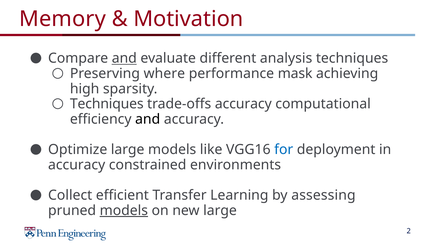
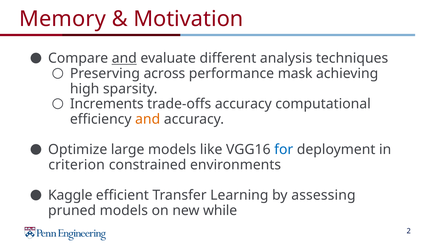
where: where -> across (164, 74)
Techniques: Techniques -> Increments (107, 104)
and colour: black -> orange (148, 119)
accuracy: accuracy -> criterion (77, 165)
Collect: Collect -> Kaggle (70, 195)
models underline: present -> none (124, 210)
new large: large -> while (220, 210)
